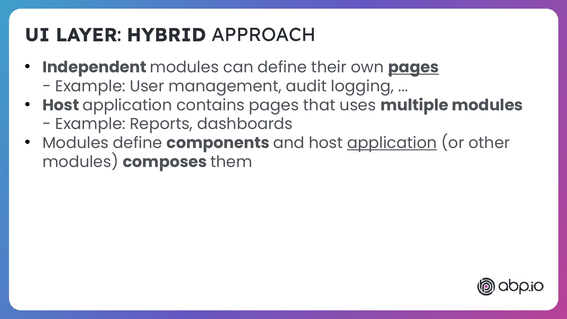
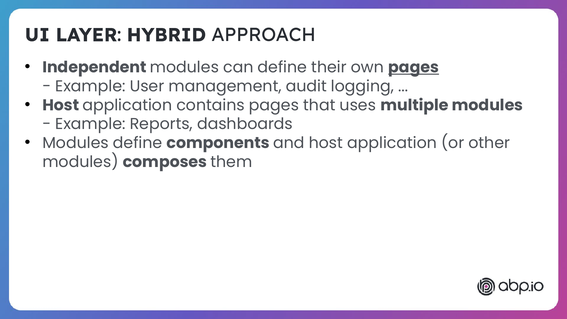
application underline: present -> none (392, 143)
